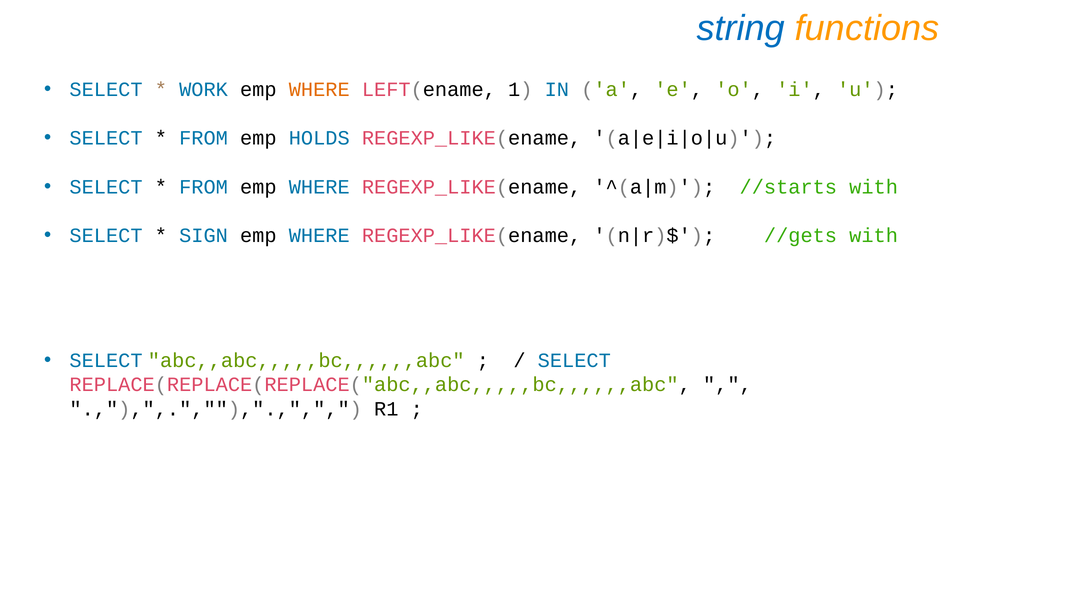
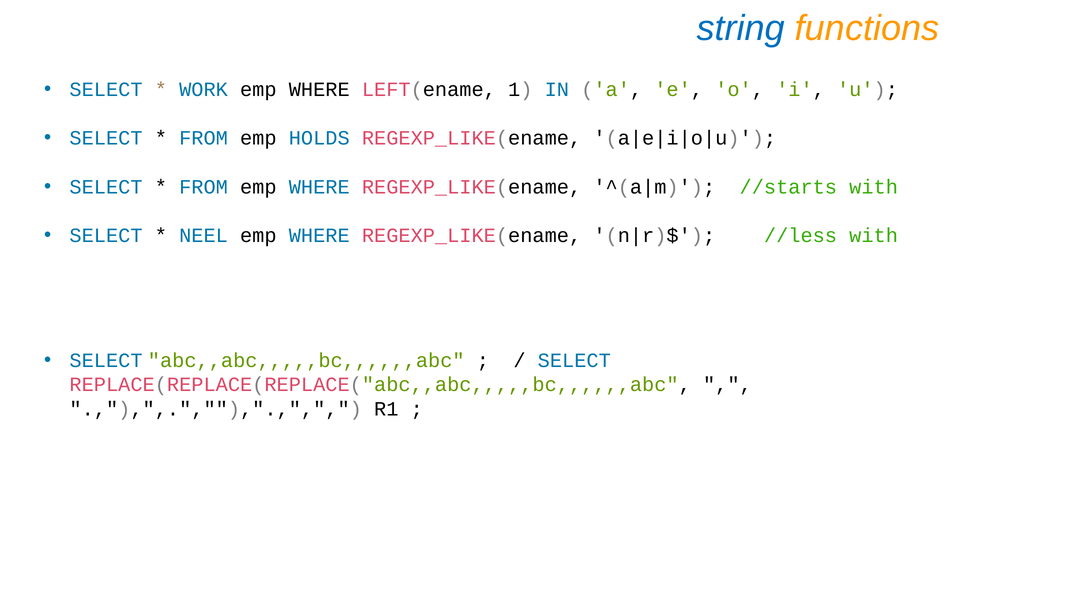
WHERE colour: orange -> black (319, 90)
SIGN: SIGN -> NEEL (204, 236)
//gets: //gets -> //less (801, 236)
